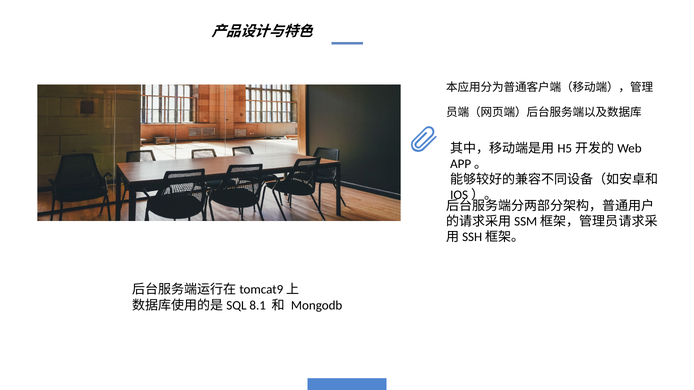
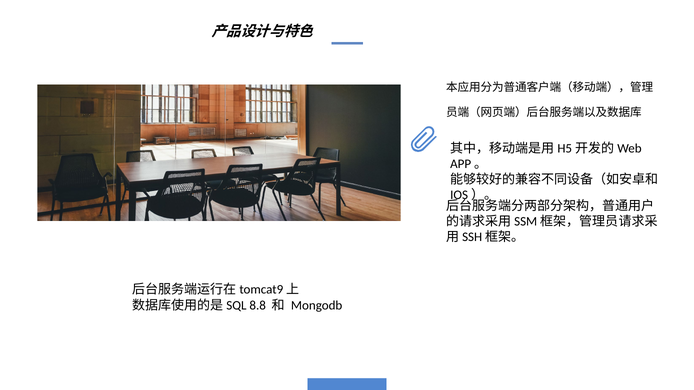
8.1: 8.1 -> 8.8 (258, 306)
